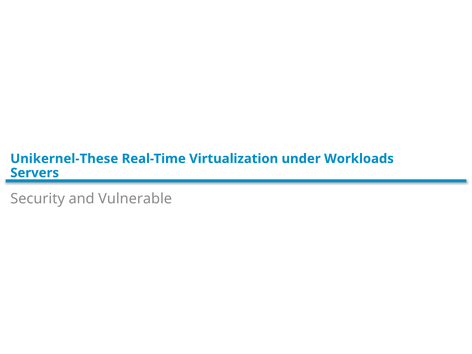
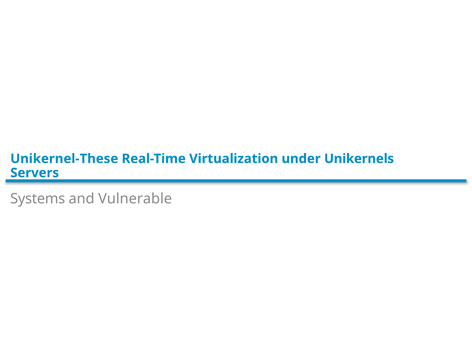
Workloads: Workloads -> Unikernels (359, 159)
Security: Security -> Systems (38, 199)
